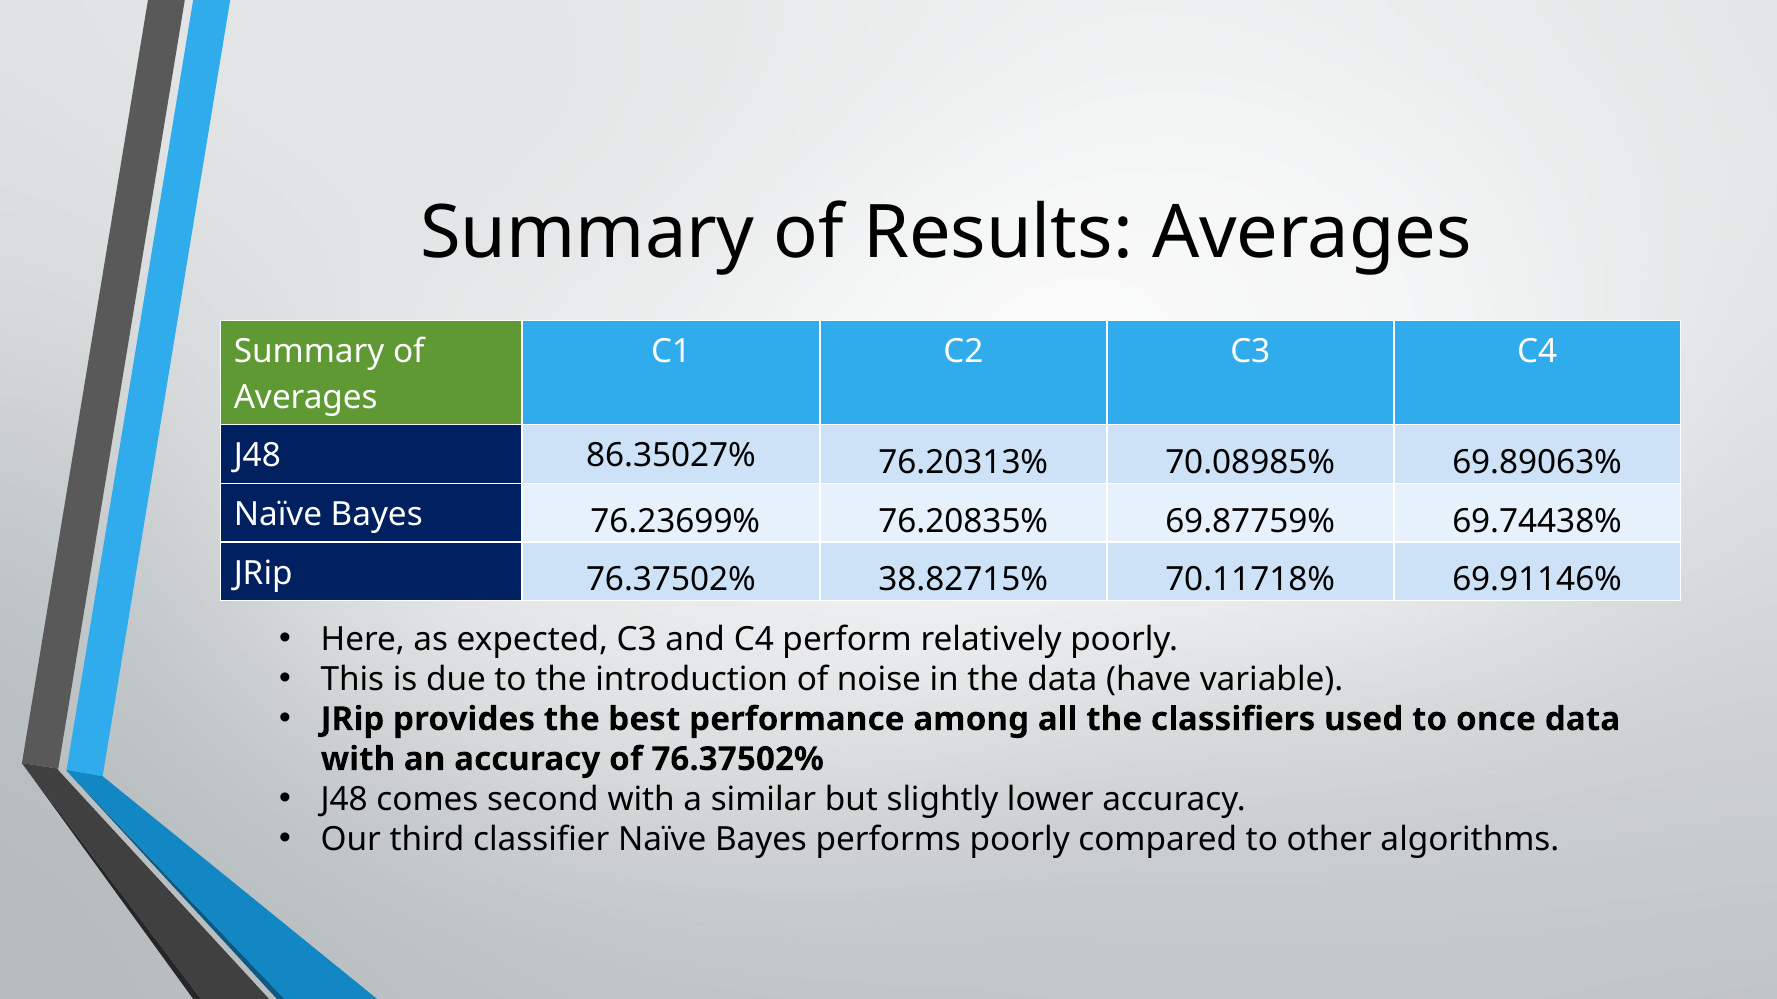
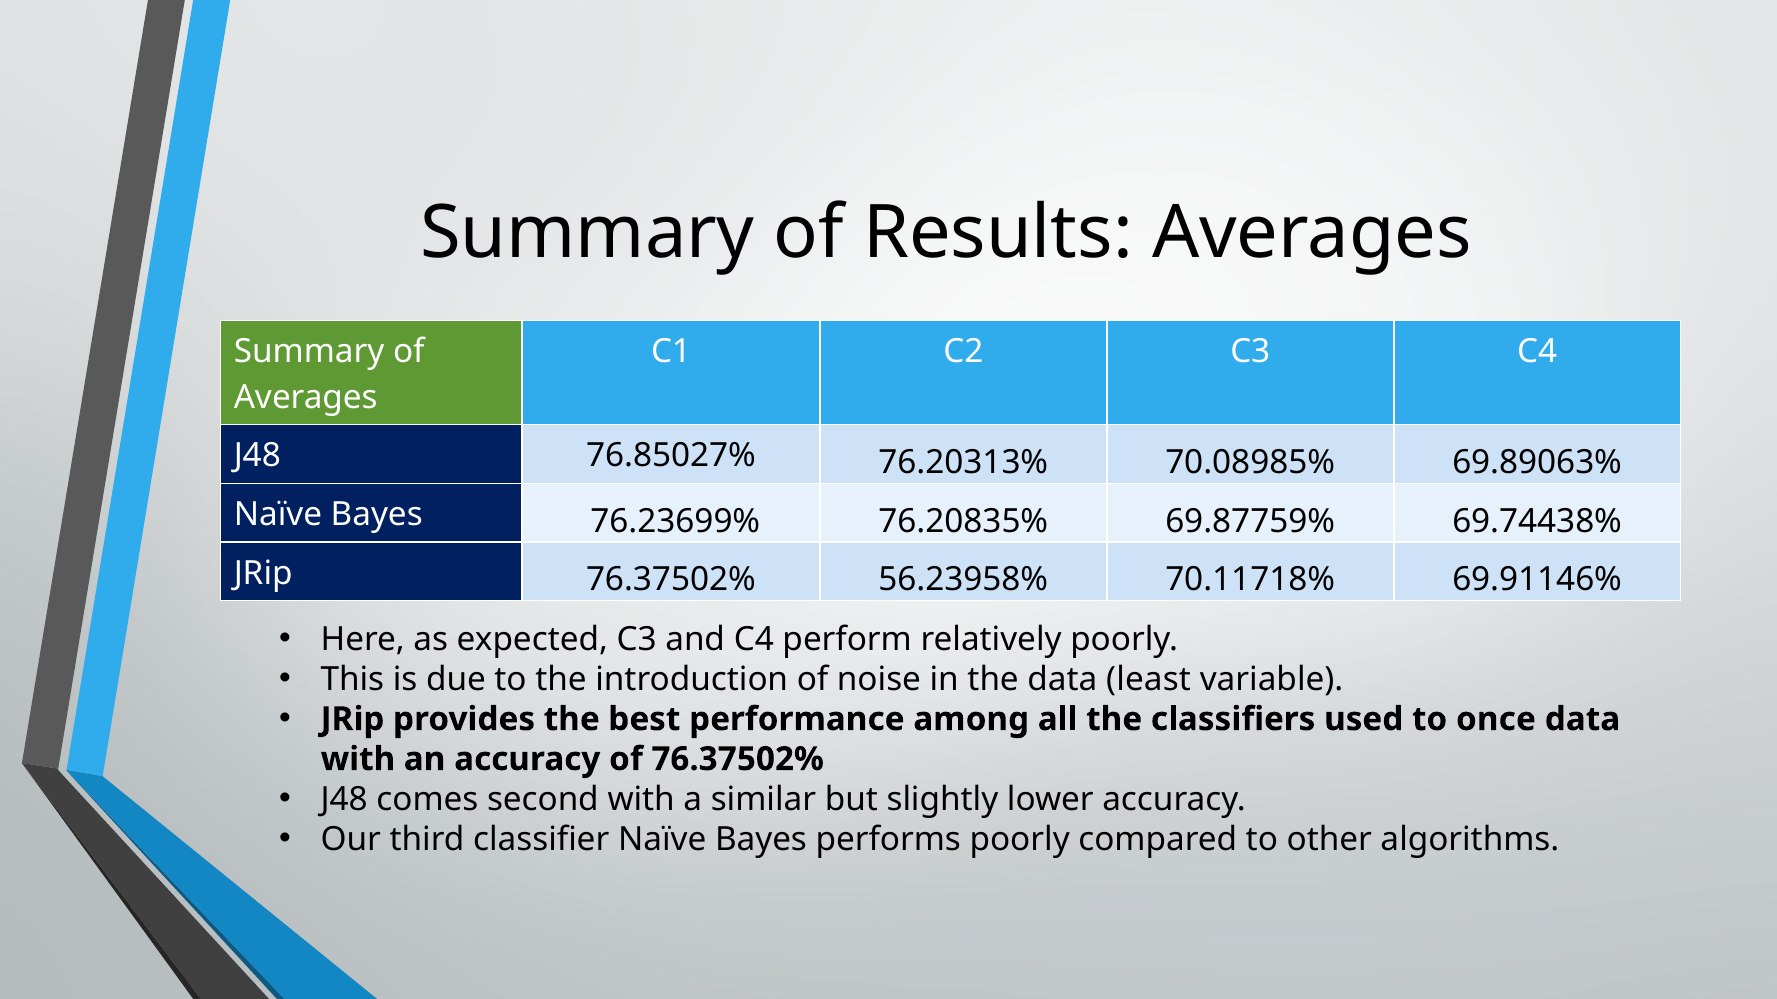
86.35027%: 86.35027% -> 76.85027% (671, 456)
38.82715%: 38.82715% -> 56.23958% (963, 580)
have: have -> least (1149, 680)
